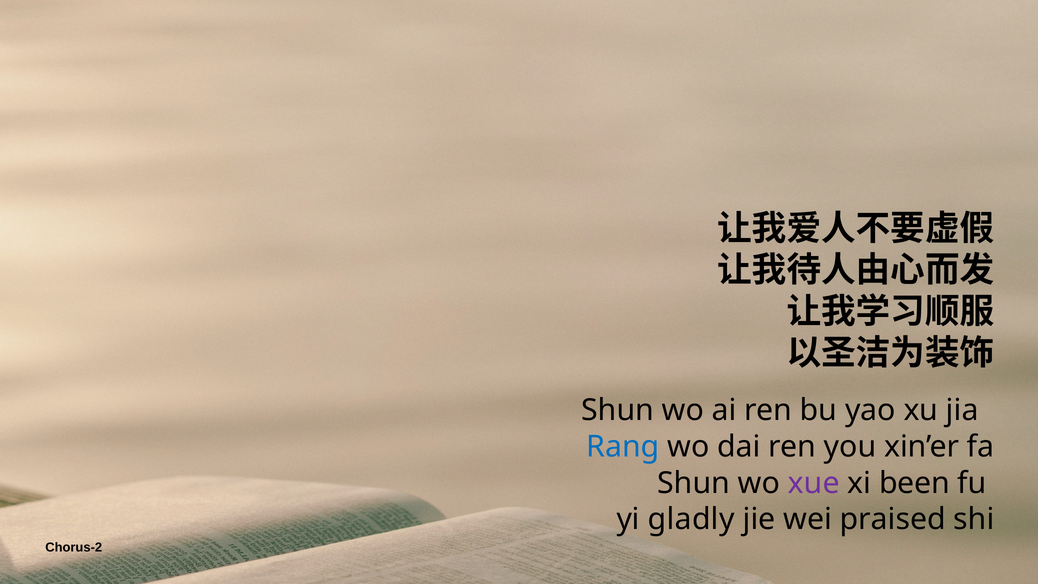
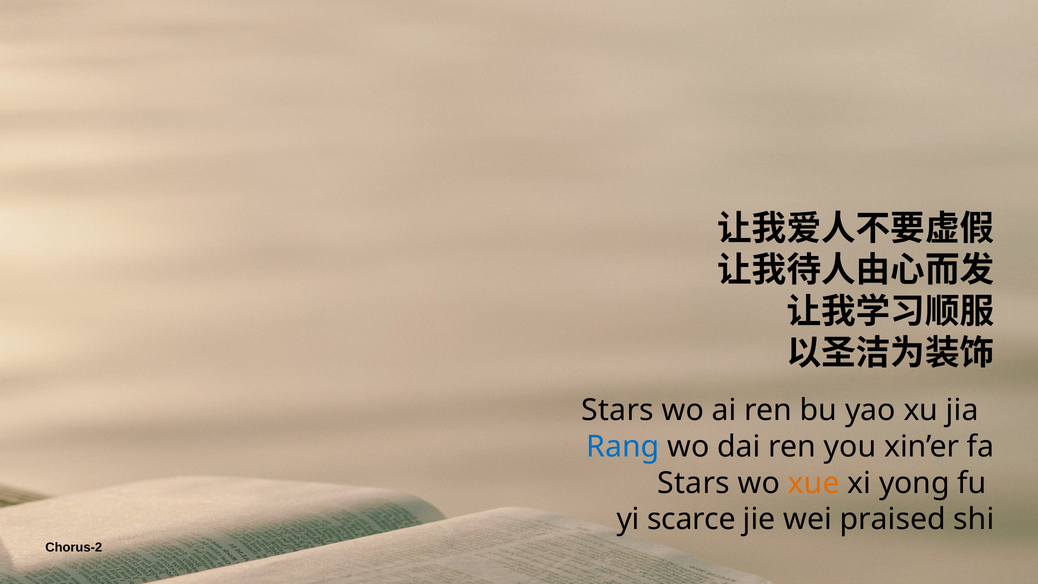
Shun: Shun -> Stars (617, 410)
Shun: Shun -> Stars (693, 483)
xue colour: purple -> orange (814, 483)
been: been -> yong (914, 483)
gladly: gladly -> scarce (691, 519)
